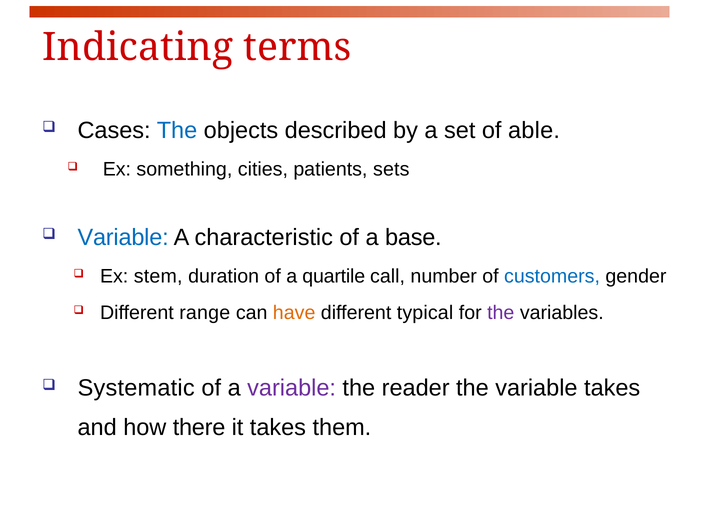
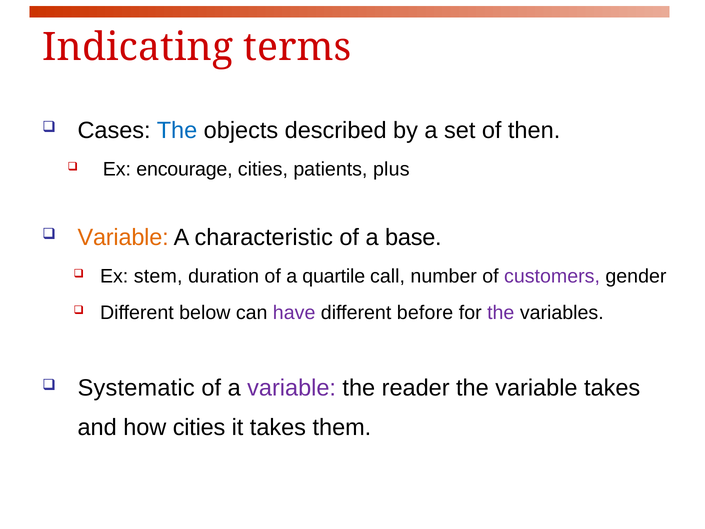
able: able -> then (534, 130)
something: something -> encourage (184, 169)
sets: sets -> plus (391, 169)
Variable colour: blue -> orange (123, 237)
customers colour: blue -> purple (552, 276)
range: range -> below (205, 313)
have colour: orange -> purple (294, 313)
typical: typical -> before (425, 313)
how there: there -> cities (199, 428)
